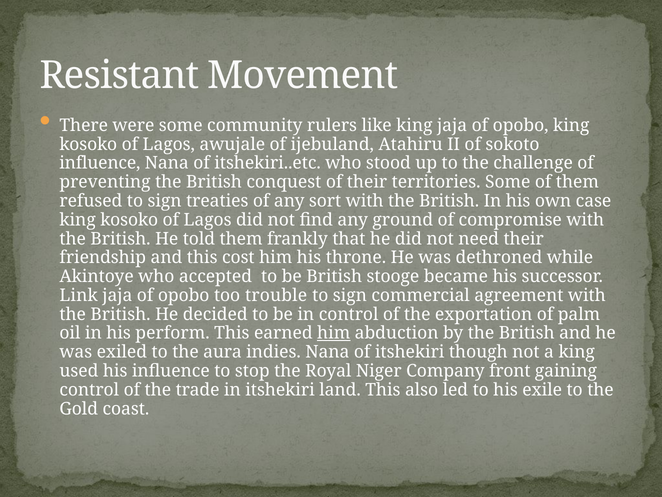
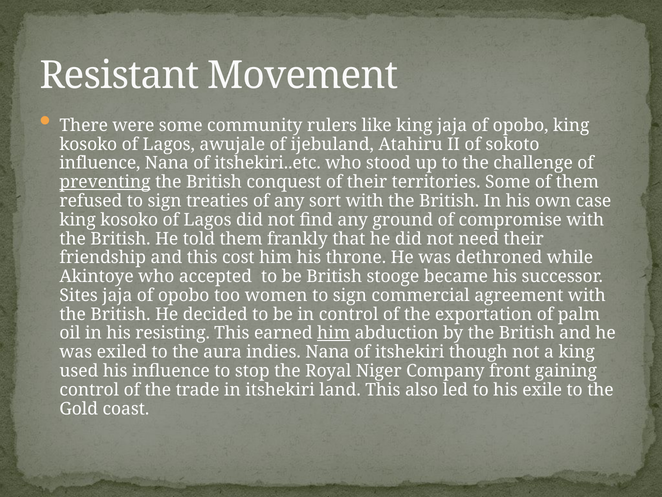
preventing underline: none -> present (105, 182)
Link: Link -> Sites (79, 295)
trouble: trouble -> women (276, 295)
perform: perform -> resisting (173, 333)
